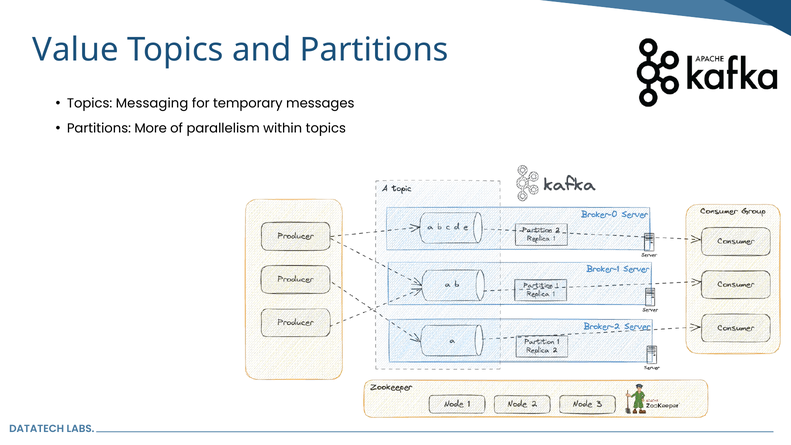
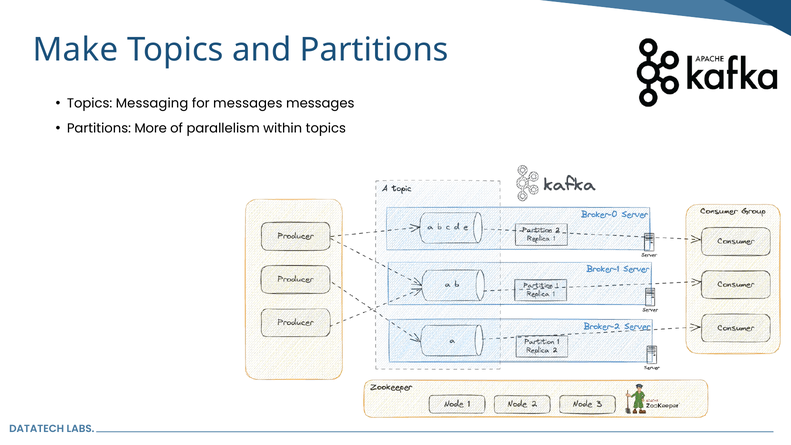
Value: Value -> Make (75, 50)
for temporary: temporary -> messages (248, 103)
